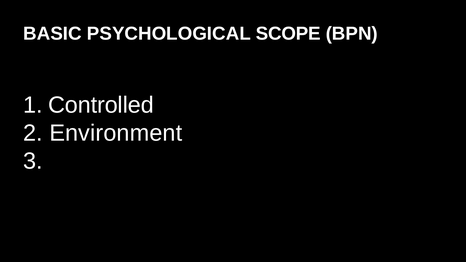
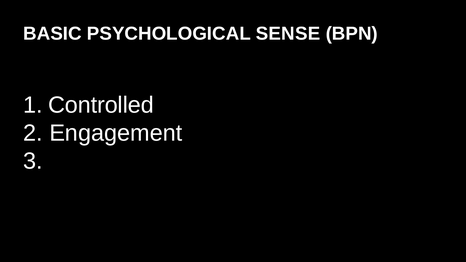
SCOPE: SCOPE -> SENSE (288, 34)
Environment: Environment -> Engagement (116, 133)
